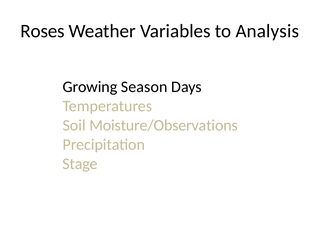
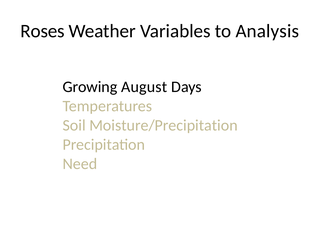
Season: Season -> August (144, 87)
Moisture/Observations: Moisture/Observations -> Moisture/Precipitation (163, 125)
Stage: Stage -> Need (80, 164)
